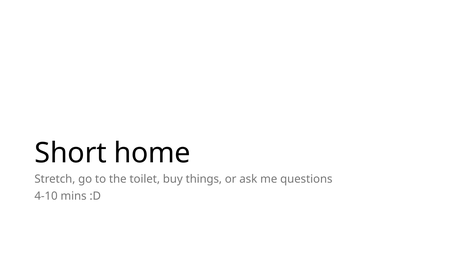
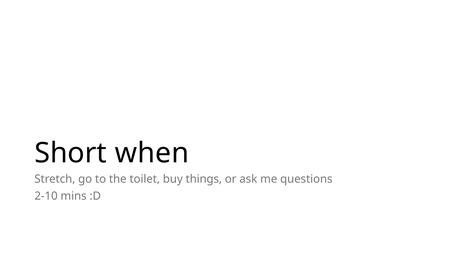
home: home -> when (152, 153)
4-10: 4-10 -> 2-10 (46, 196)
